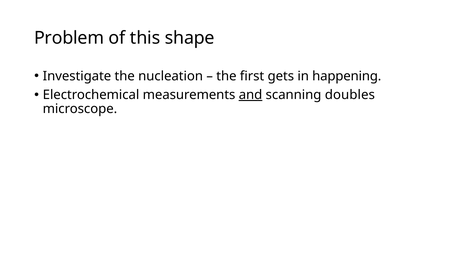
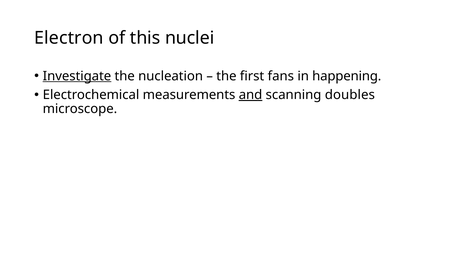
Problem: Problem -> Electron (69, 38)
shape: shape -> nuclei (190, 38)
Investigate underline: none -> present (77, 76)
gets: gets -> fans (281, 76)
